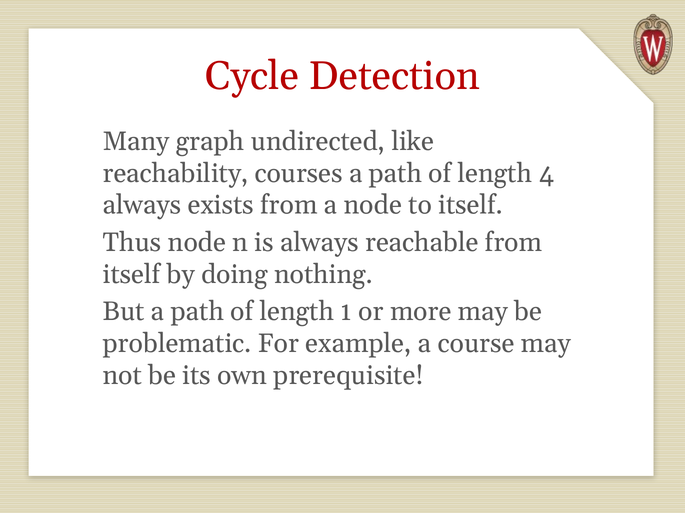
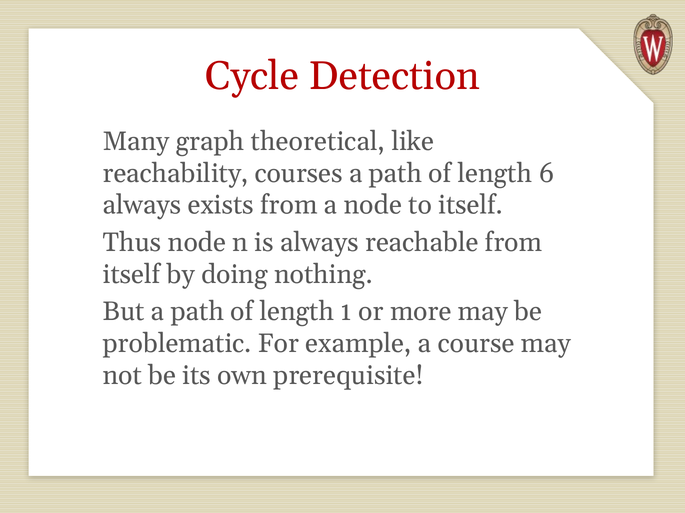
undirected: undirected -> theoretical (318, 142)
4: 4 -> 6 (547, 174)
